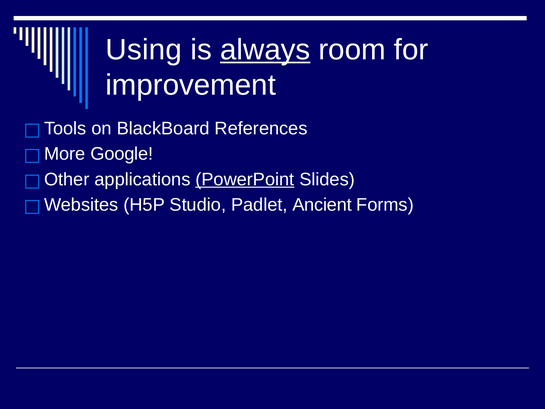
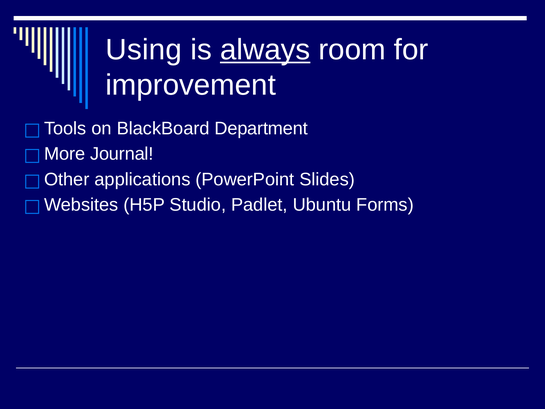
References: References -> Department (261, 128)
Google: Google -> Journal (122, 154)
PowerPoint underline: present -> none (245, 179)
Ancient: Ancient -> Ubuntu (322, 205)
